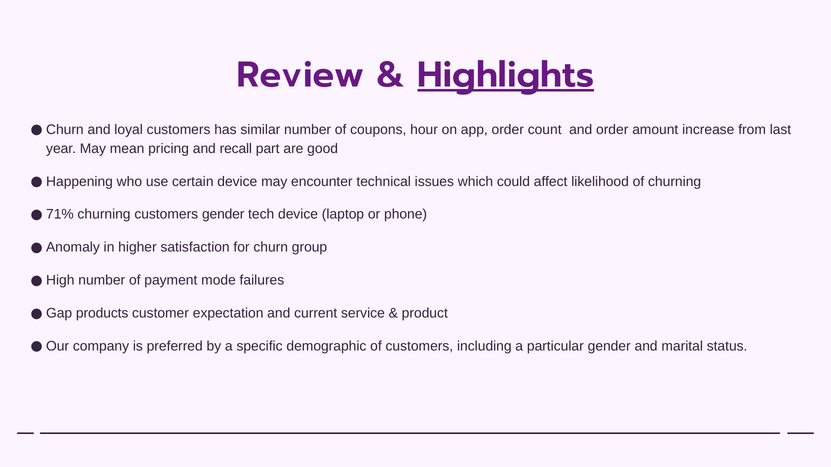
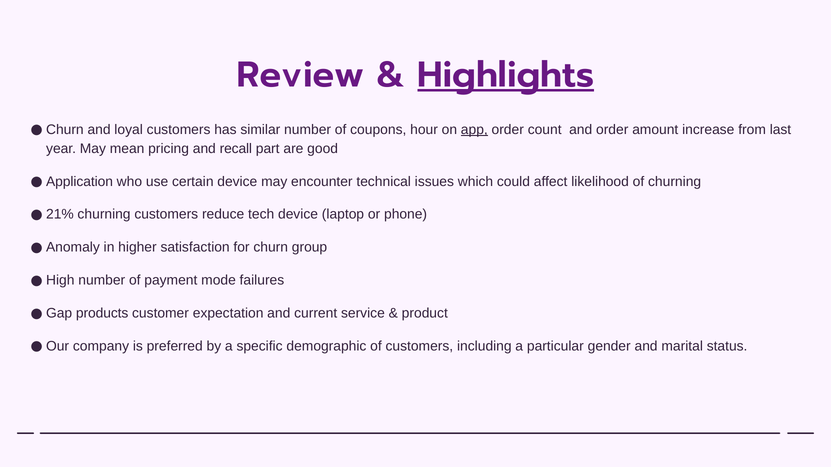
app underline: none -> present (474, 130)
Happening: Happening -> Application (80, 182)
71%: 71% -> 21% (60, 215)
customers gender: gender -> reduce (223, 215)
